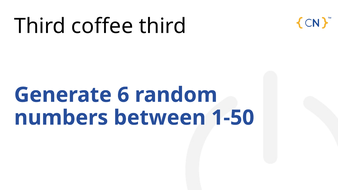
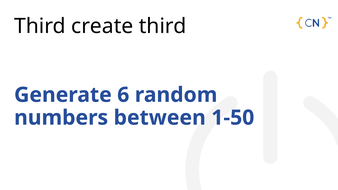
coffee: coffee -> create (102, 26)
